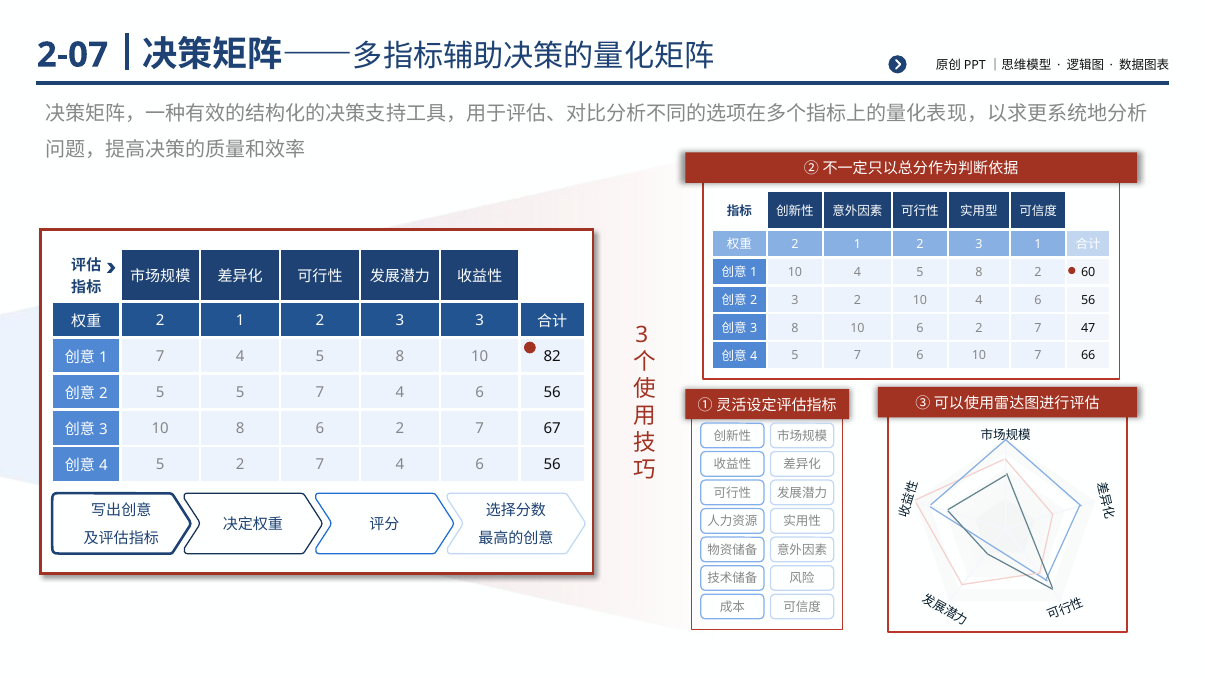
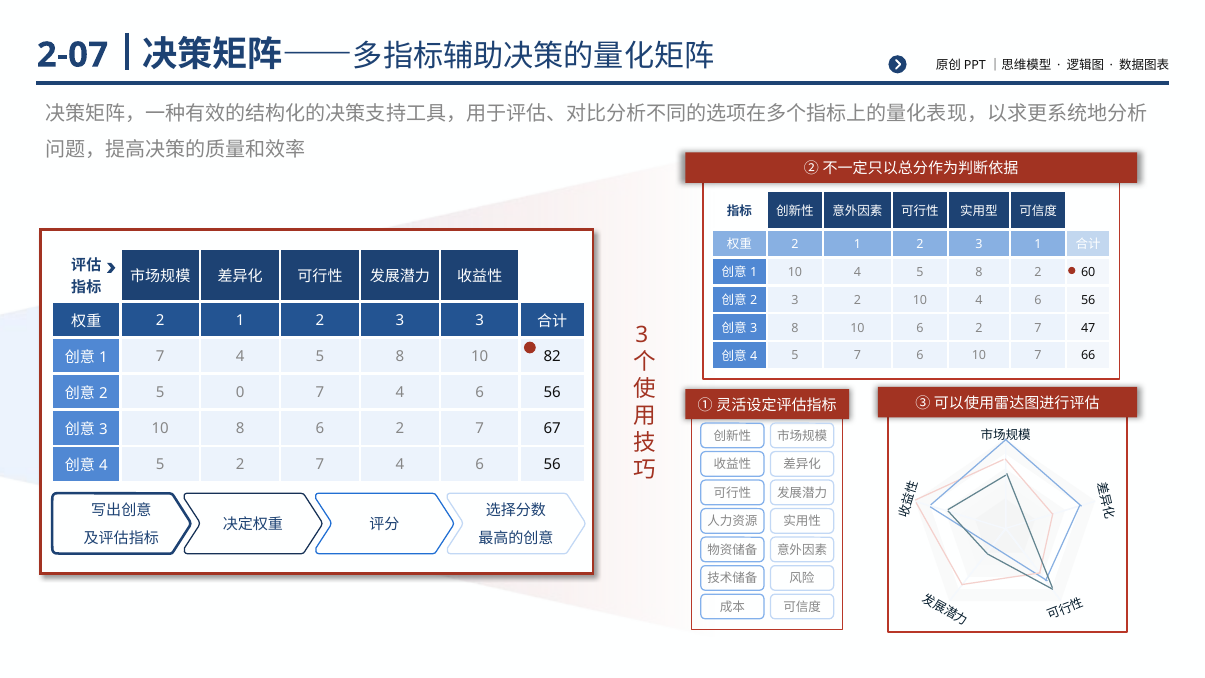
5 5: 5 -> 0 (240, 393)
